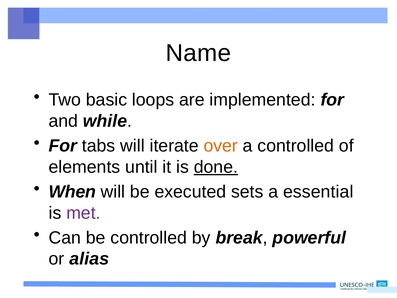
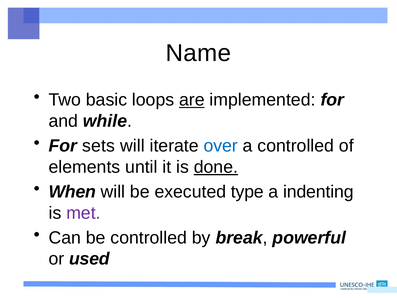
are underline: none -> present (192, 100)
tabs: tabs -> sets (99, 146)
over colour: orange -> blue (221, 146)
sets: sets -> type (247, 192)
essential: essential -> indenting (318, 192)
alias: alias -> used (89, 259)
